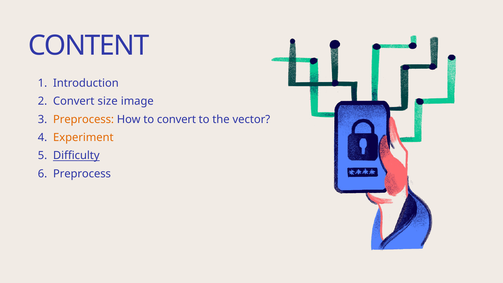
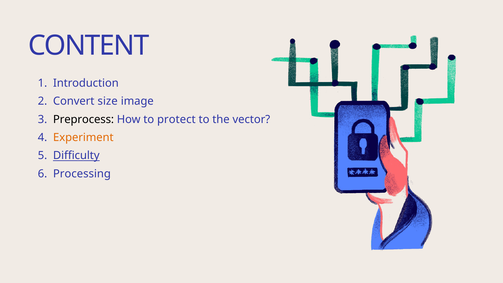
Preprocess colour: orange -> black (84, 119)
to convert: convert -> protect (176, 119)
Preprocess: Preprocess -> Processing (82, 174)
